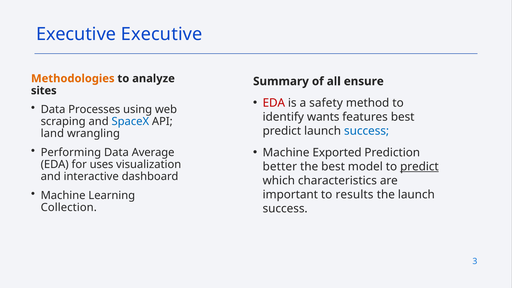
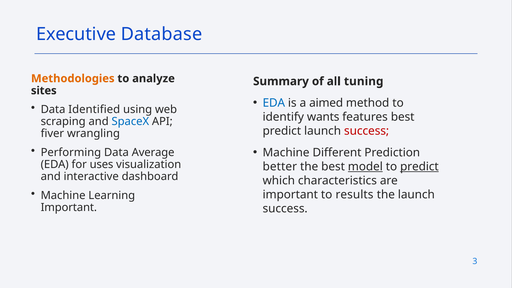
Executive Executive: Executive -> Database (162, 34)
ensure: ensure -> tuning (364, 81)
EDA colour: red -> blue (274, 103)
safety: safety -> aimed (326, 103)
Processes: Processes -> Identified (94, 109)
success colour: blue -> red (367, 131)
land: land -> fiver (52, 134)
Exported: Exported -> Different (337, 153)
model underline: none -> present (365, 167)
Collection: Collection -> Important (69, 208)
